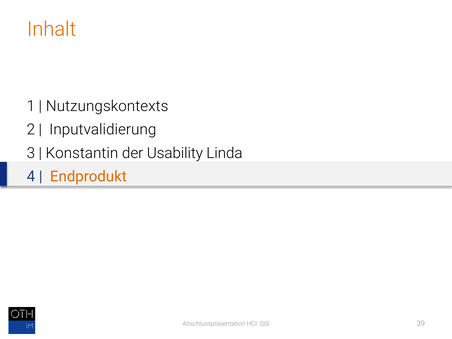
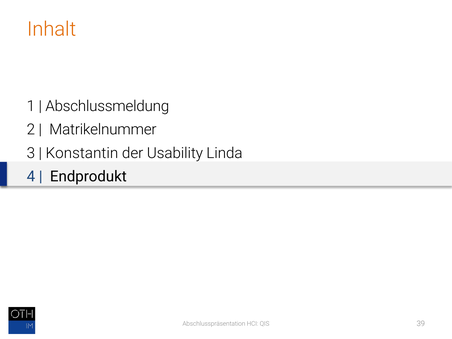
Nutzungskontexts: Nutzungskontexts -> Abschlussmeldung (107, 106)
Inputvalidierung: Inputvalidierung -> Matrikelnummer (103, 130)
Endprodukt colour: orange -> black (88, 177)
